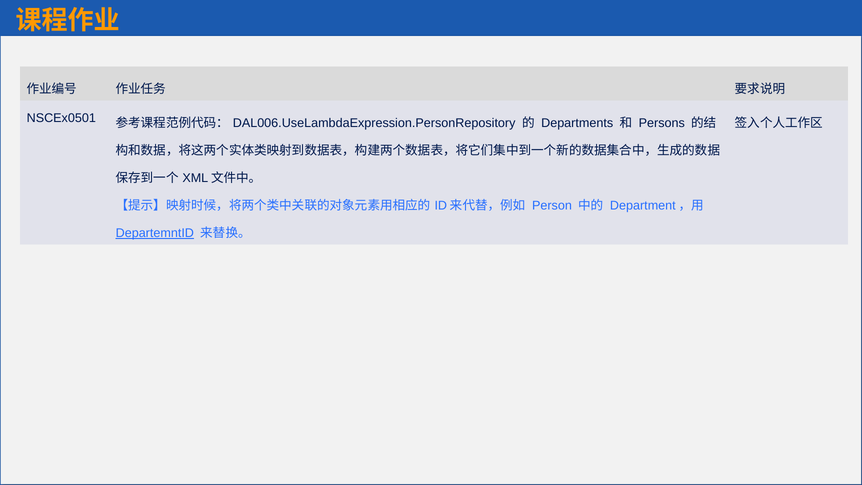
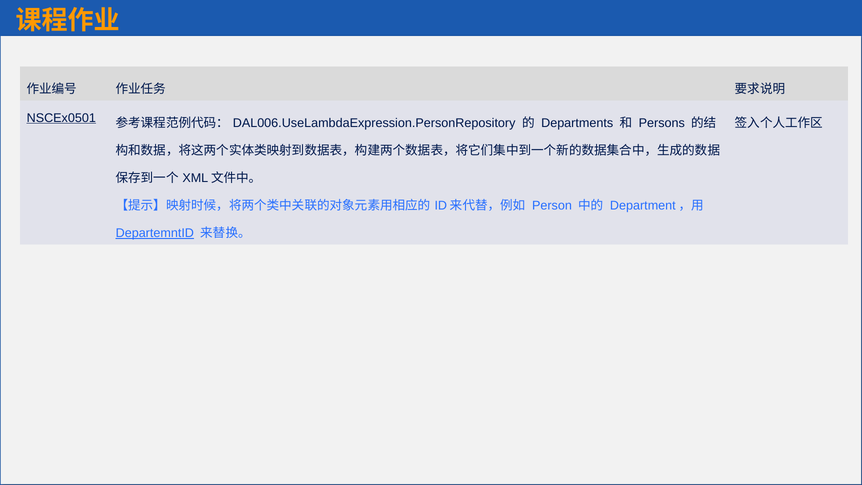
NSCEx0501 underline: none -> present (61, 118)
